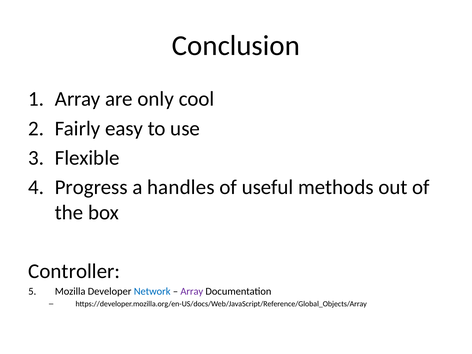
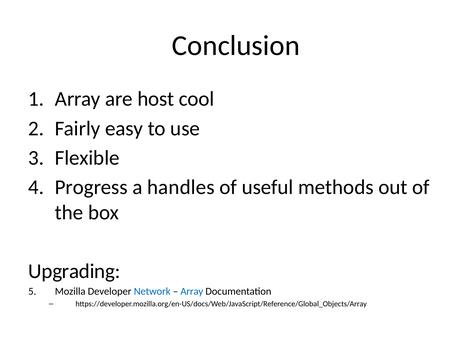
only: only -> host (156, 99)
Controller: Controller -> Upgrading (74, 271)
Array colour: purple -> blue (192, 291)
